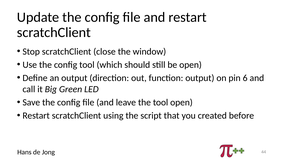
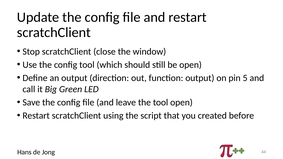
6: 6 -> 5 (245, 78)
